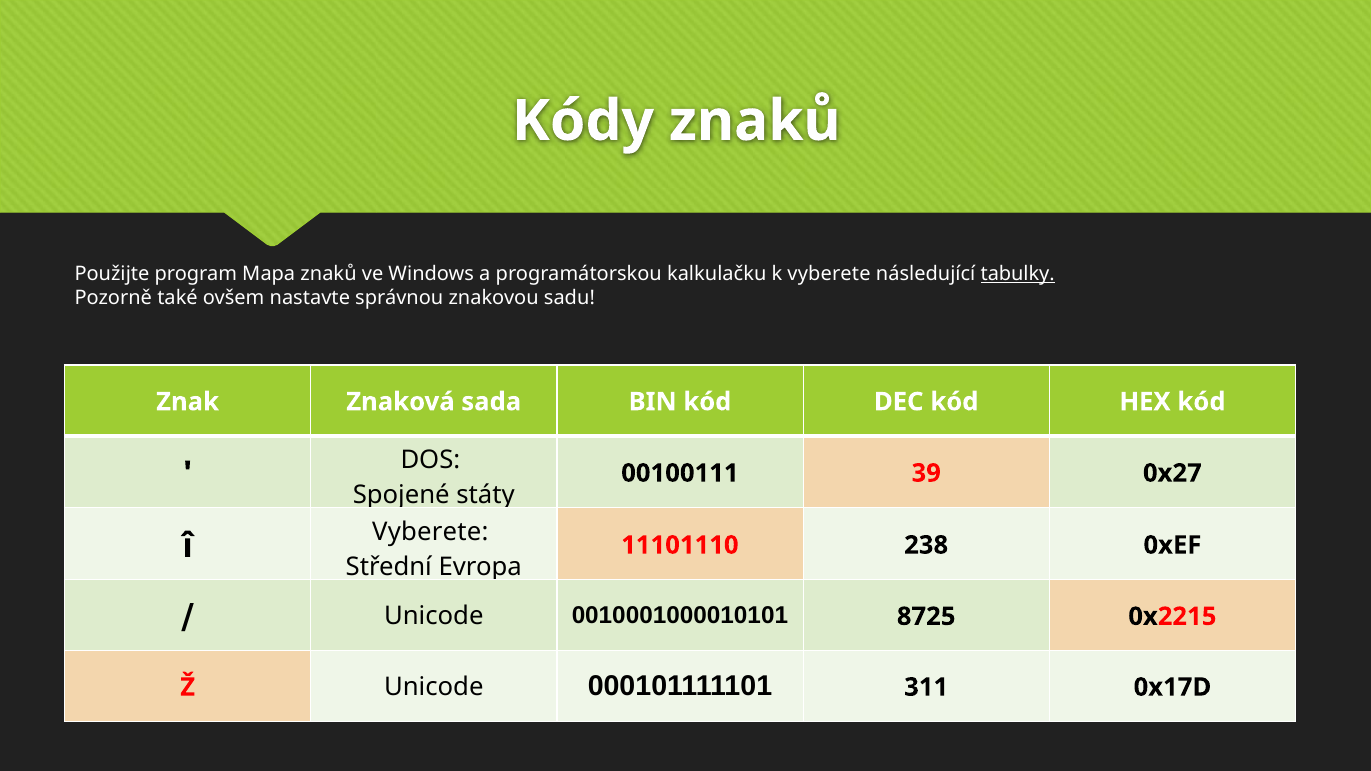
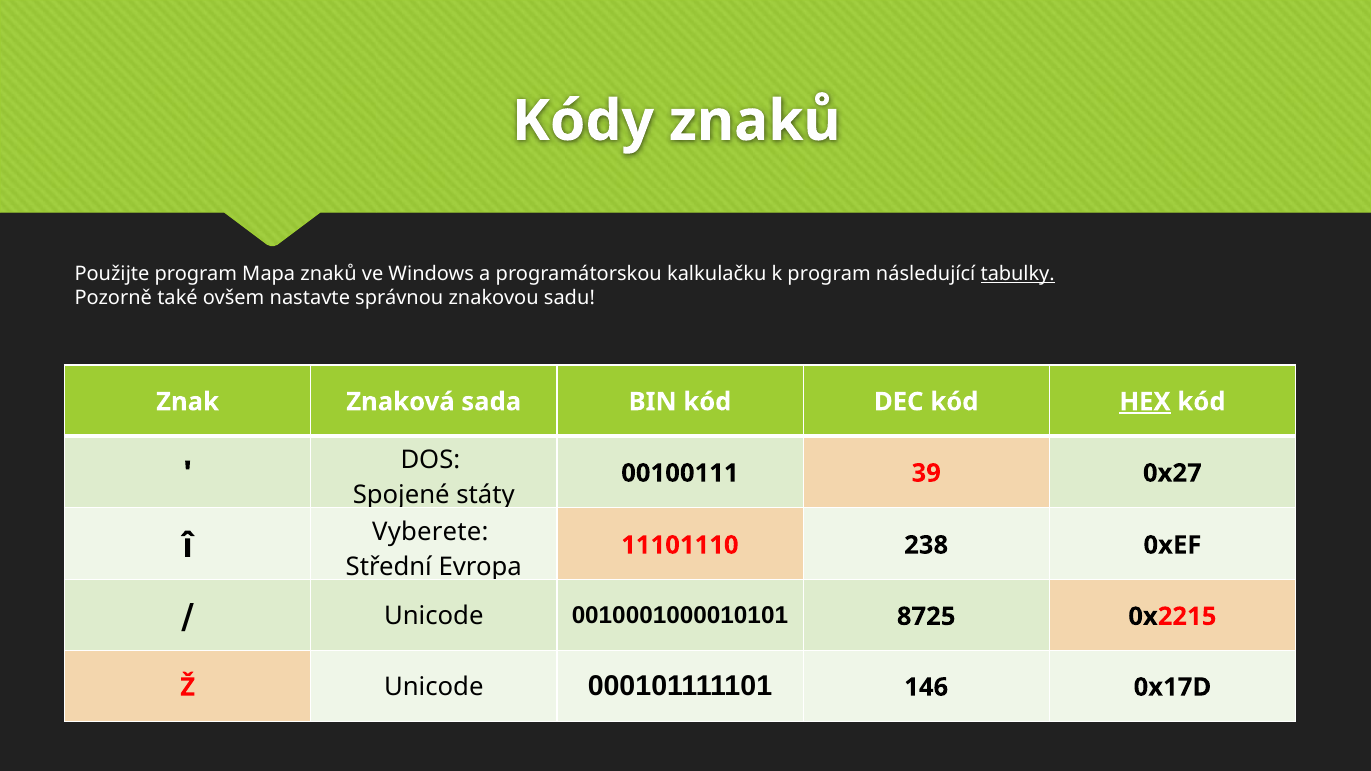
k vyberete: vyberete -> program (829, 274)
HEX underline: none -> present (1145, 402)
311: 311 -> 146 (926, 687)
